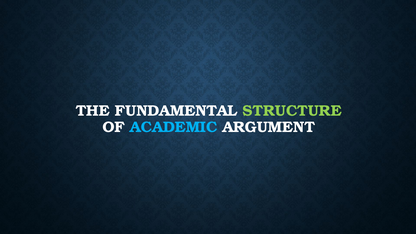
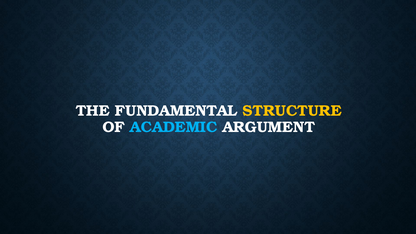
STRUCTURE colour: light green -> yellow (292, 111)
